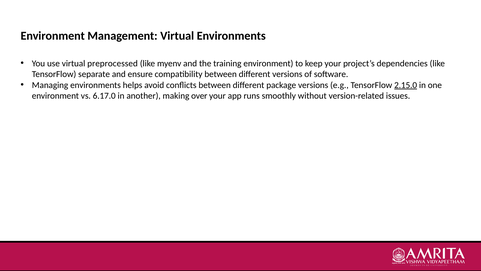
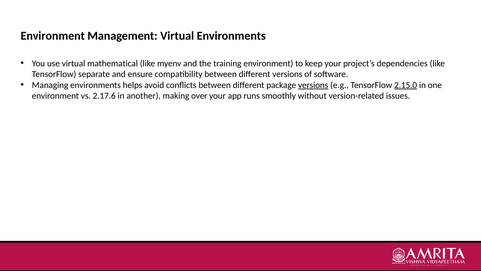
preprocessed: preprocessed -> mathematical (113, 63)
versions underline: none -> present (313, 85)
6.17.0: 6.17.0 -> 2.17.6 (104, 96)
